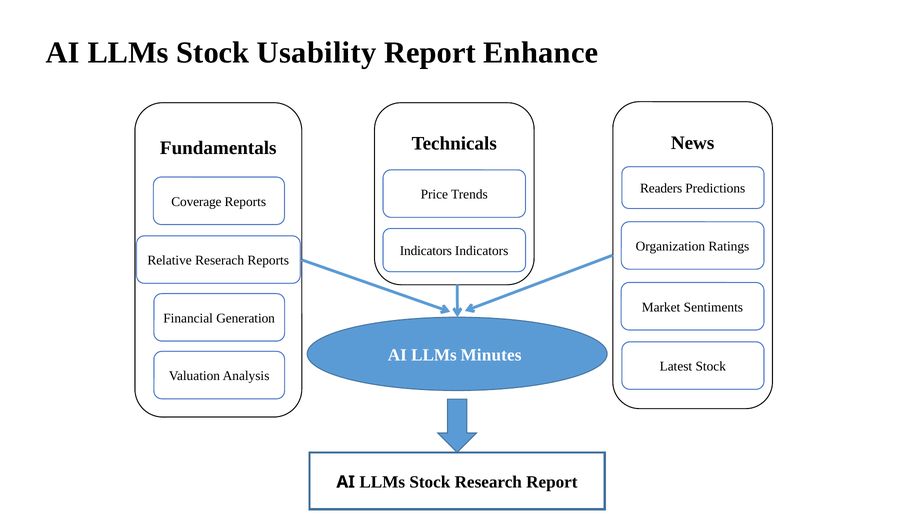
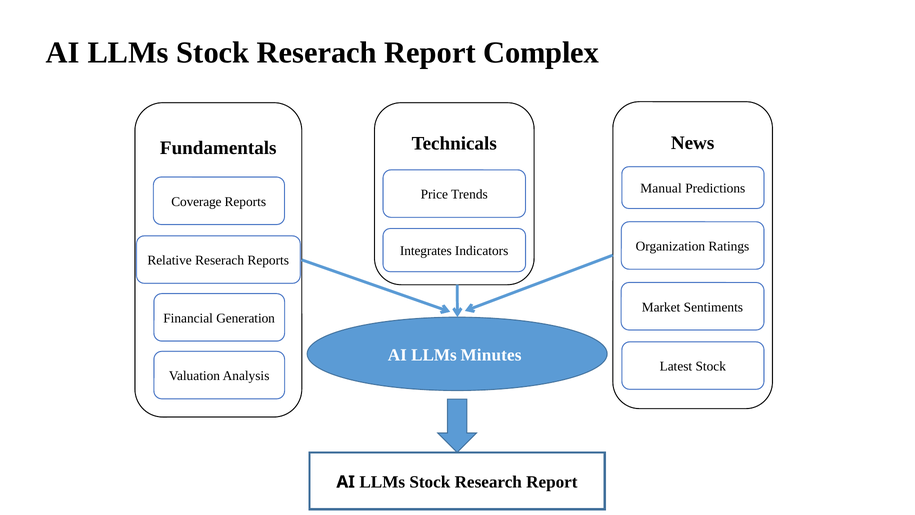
Stock Usability: Usability -> Reserach (317, 52)
Enhance: Enhance -> Complex (541, 52)
Readers: Readers -> Manual (661, 188)
Indicators: Indicators -> Integrates (426, 251)
